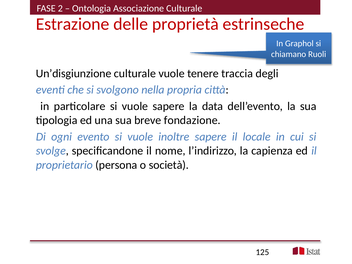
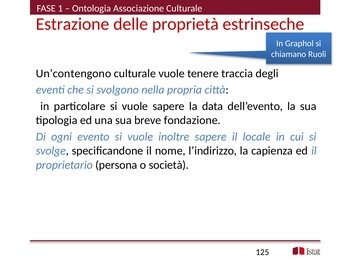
2: 2 -> 1 (60, 8)
Un’disgiunzione: Un’disgiunzione -> Un’contengono (74, 73)
